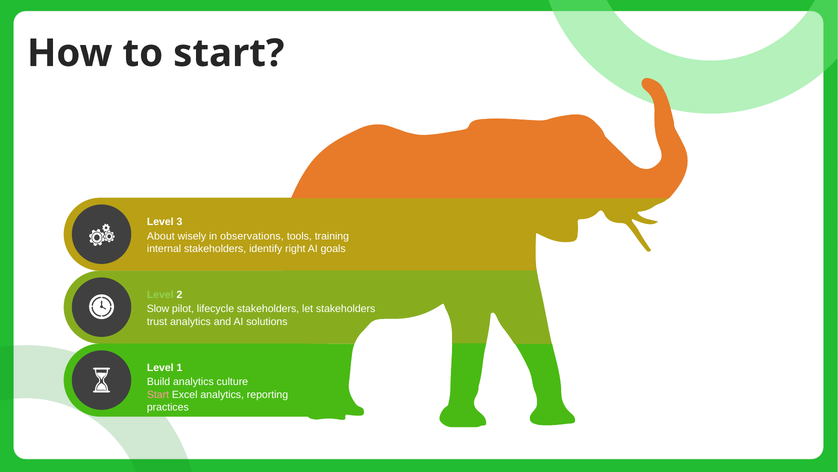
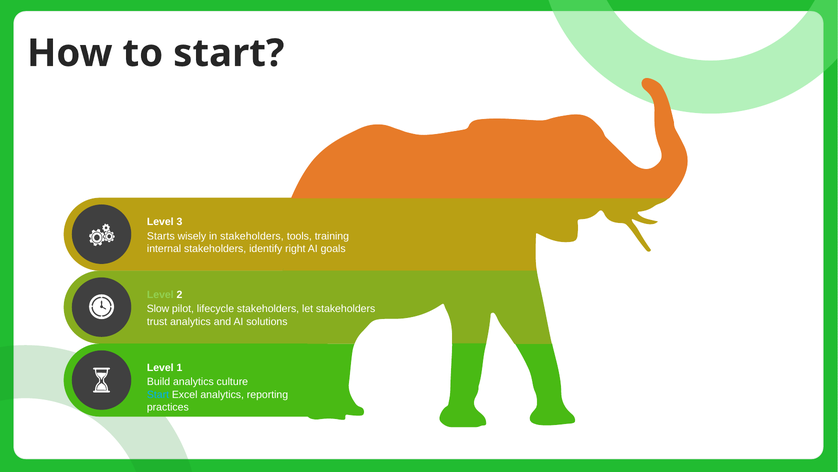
About: About -> Starts (161, 236)
in observations: observations -> stakeholders (252, 236)
Start colour: pink -> light blue (158, 394)
